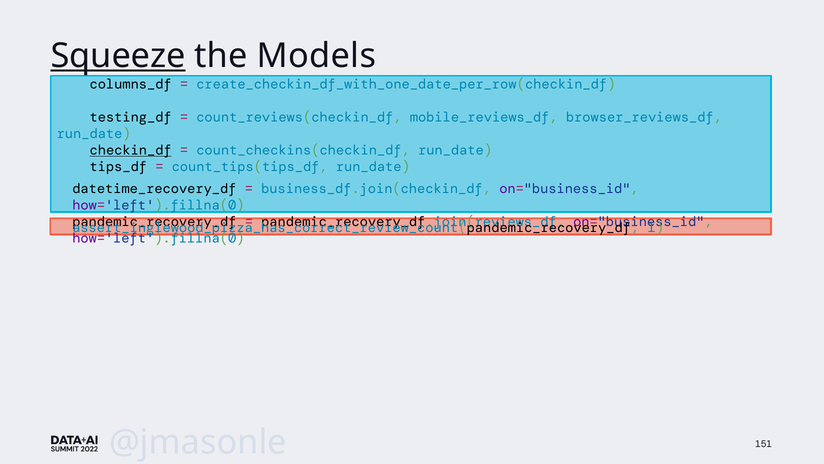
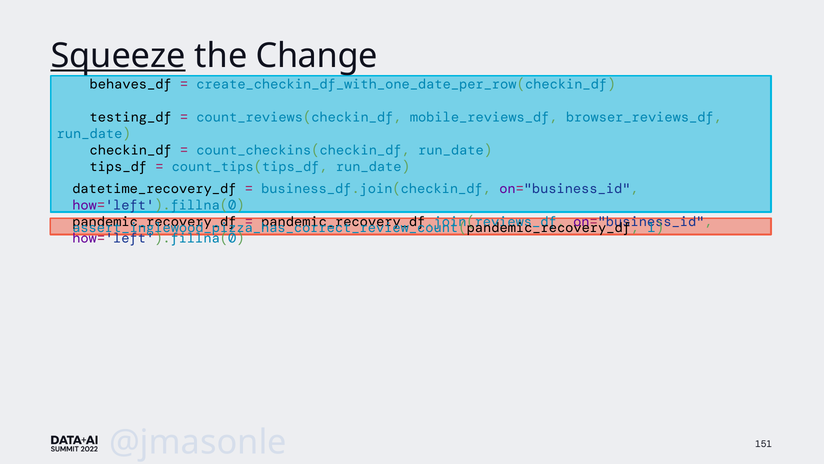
Models: Models -> Change (317, 56)
columns_df: columns_df -> behaves_df (131, 84)
checkin_df underline: present -> none (131, 150)
